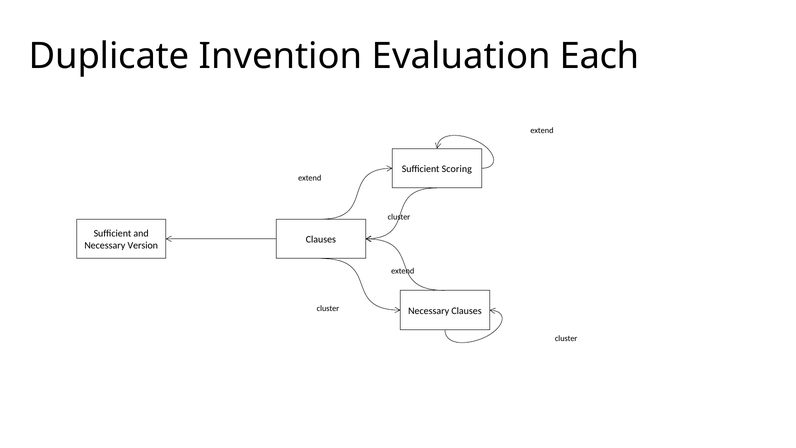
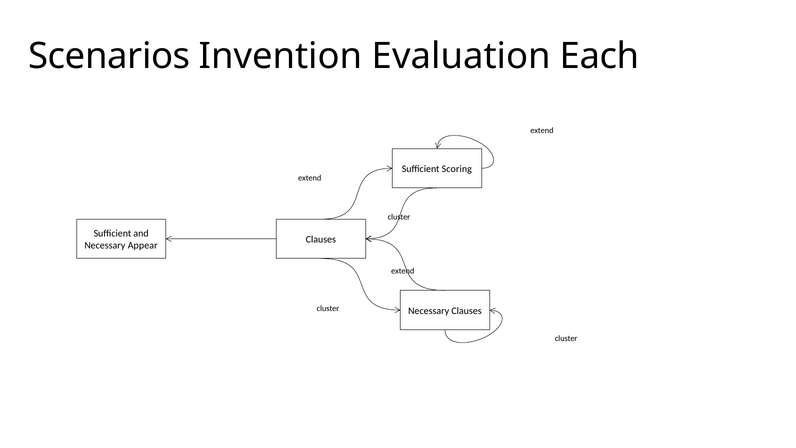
Duplicate: Duplicate -> Scenarios (109, 56)
Version: Version -> Appear (143, 245)
